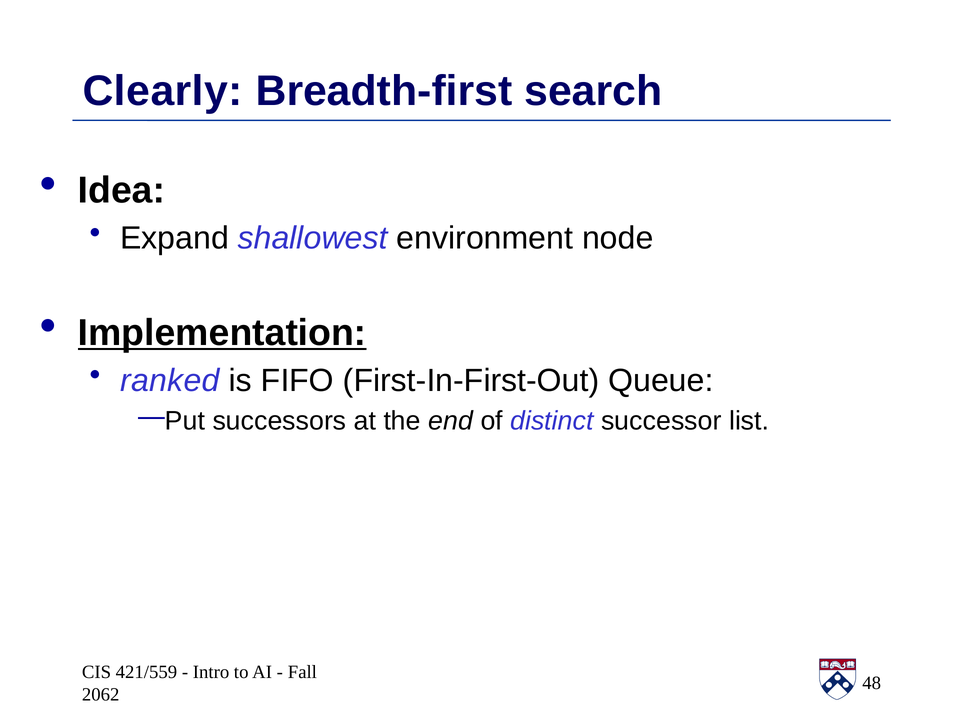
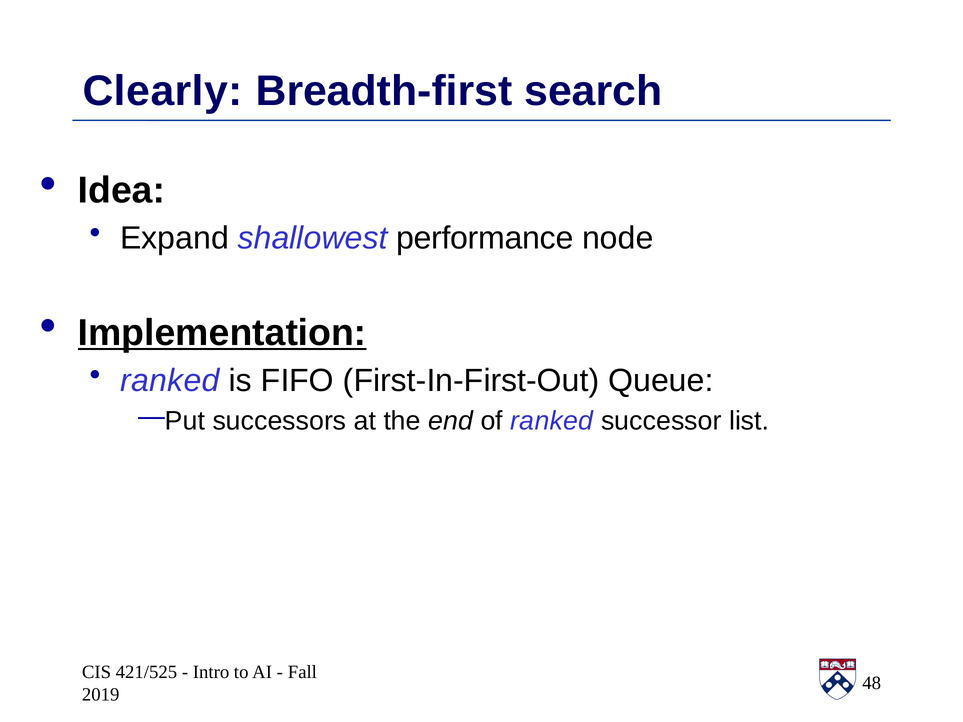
environment: environment -> performance (485, 238)
of distinct: distinct -> ranked (552, 421)
421/559: 421/559 -> 421/525 (146, 672)
2062: 2062 -> 2019 (101, 695)
